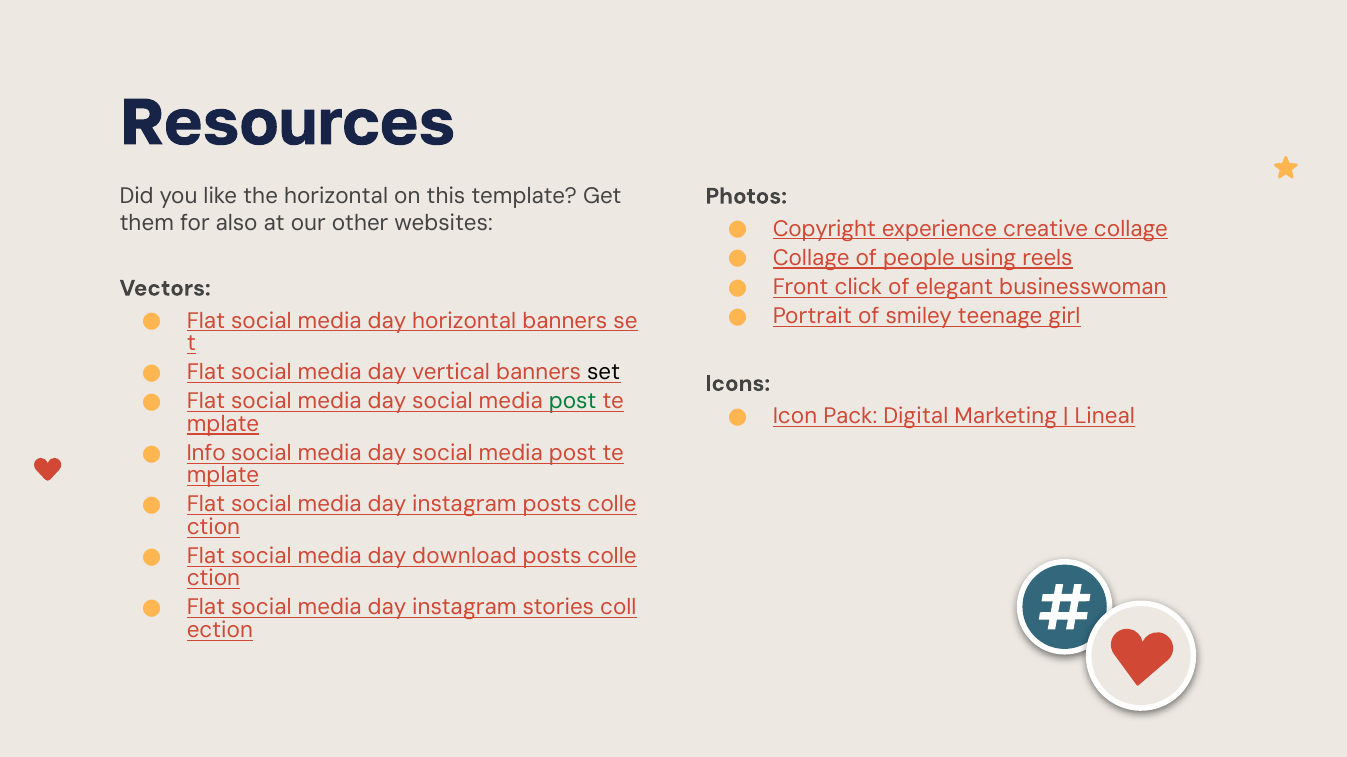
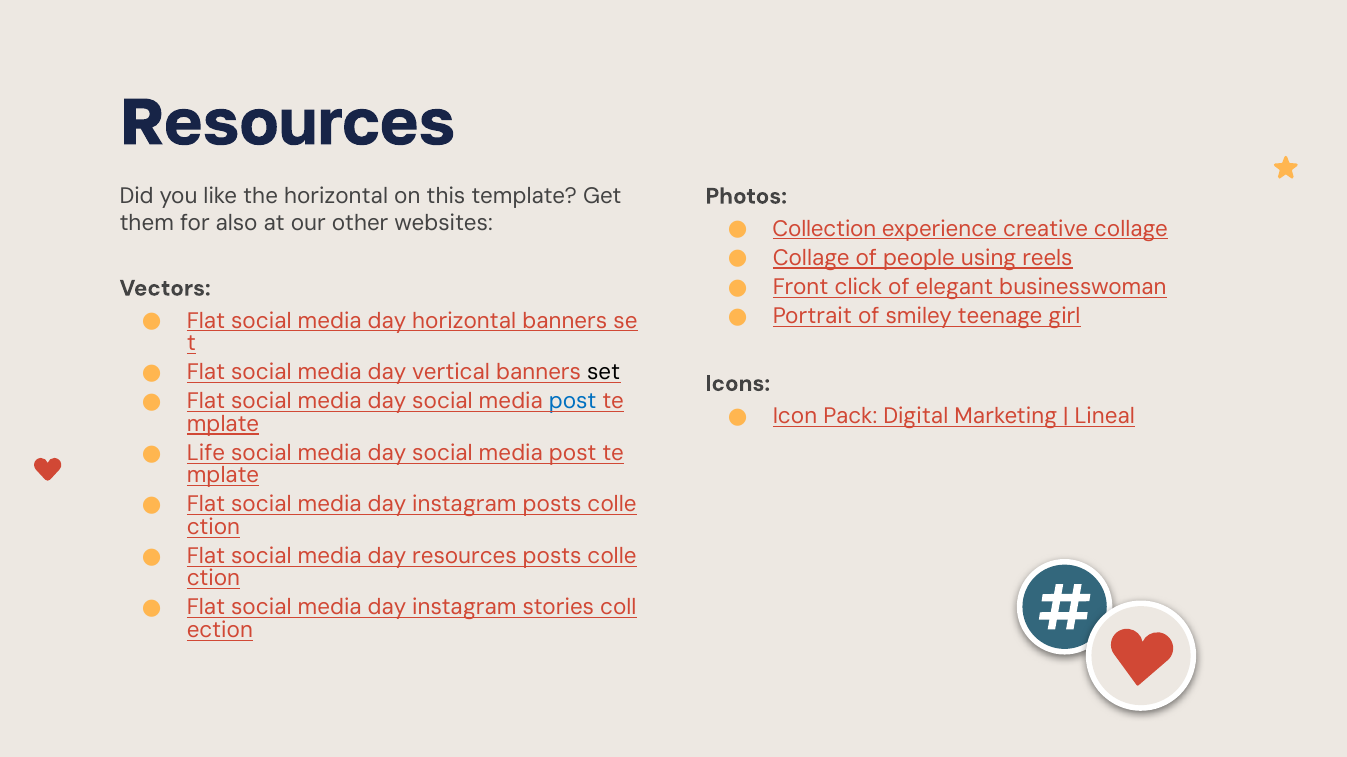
Copyright: Copyright -> Collection (824, 229)
post colour: green -> blue (573, 402)
Info: Info -> Life (206, 453)
day download: download -> resources (464, 557)
